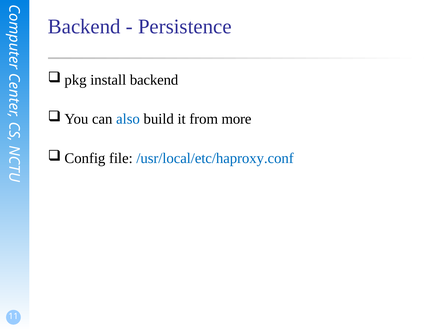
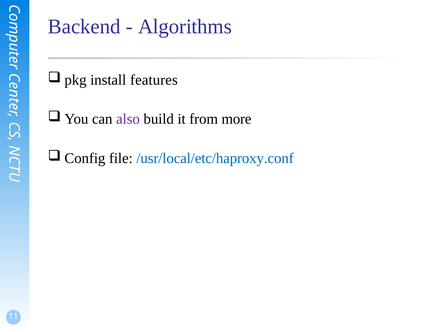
Persistence: Persistence -> Algorithms (185, 27)
install backend: backend -> features (154, 80)
also colour: blue -> purple (128, 119)
